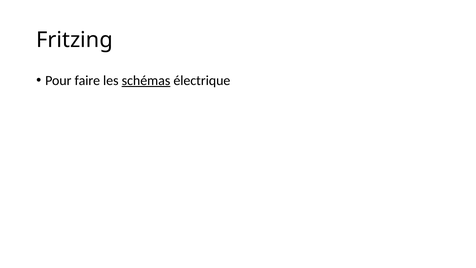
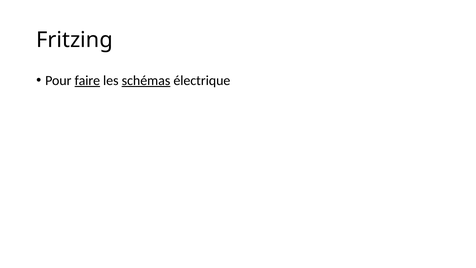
faire underline: none -> present (87, 80)
